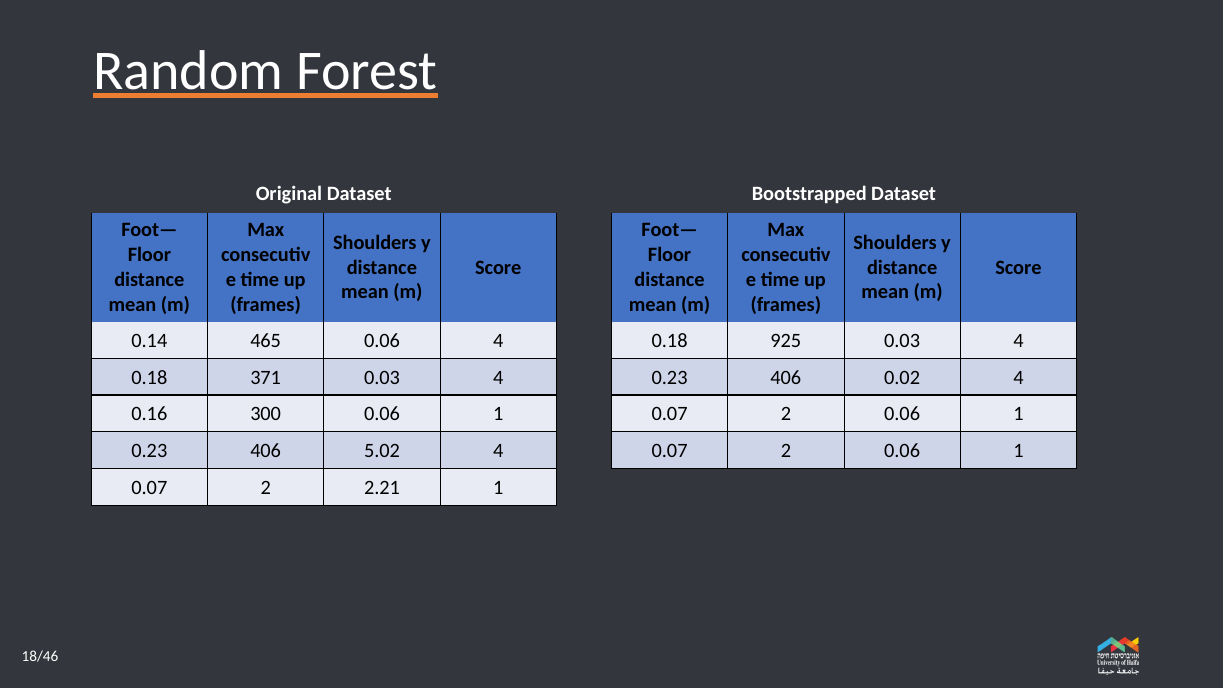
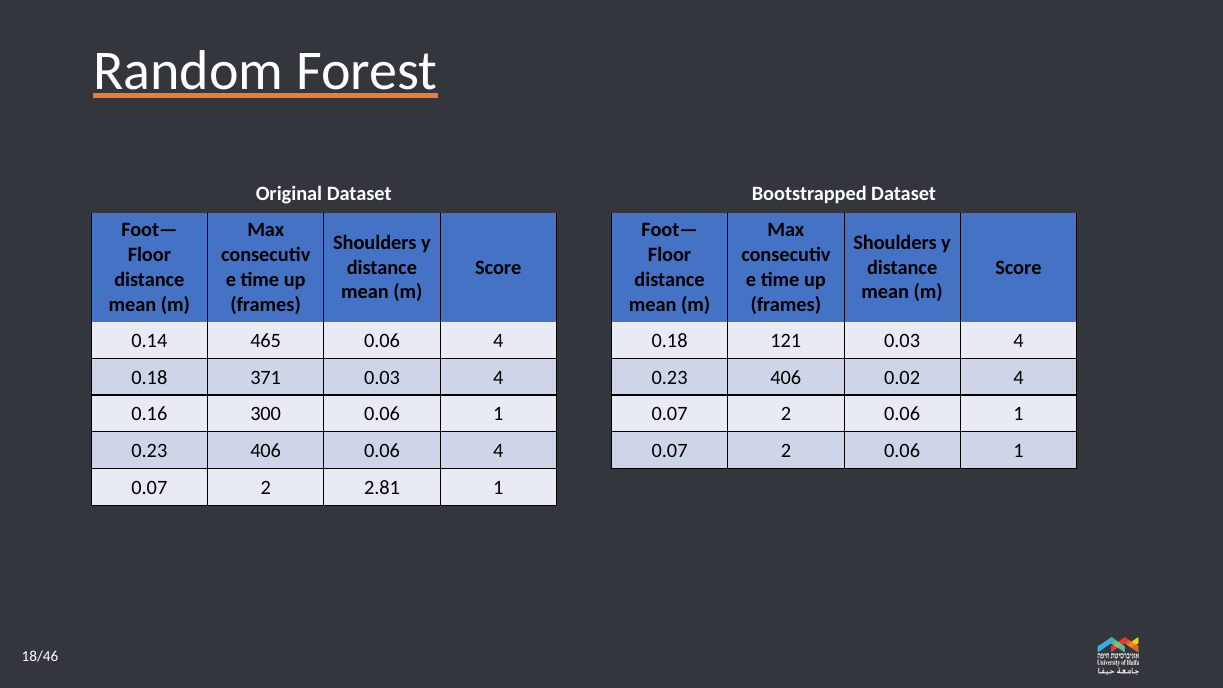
925: 925 -> 121 (786, 341)
406 5.02: 5.02 -> 0.06 (382, 451)
2.21: 2.21 -> 2.81 (382, 488)
